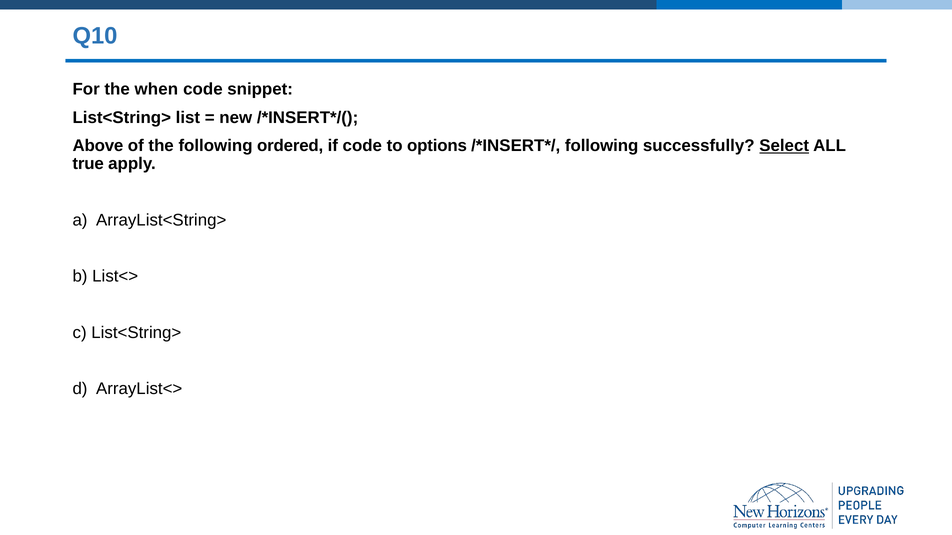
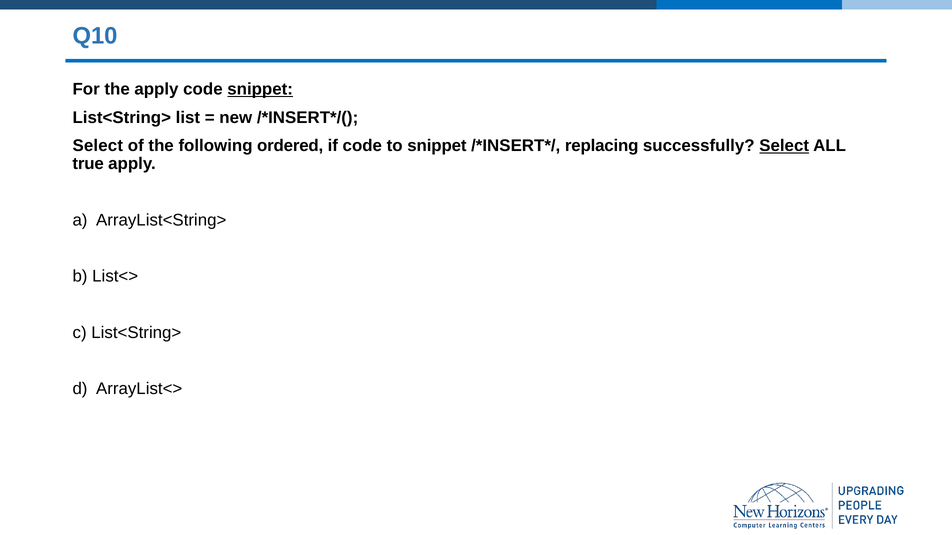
the when: when -> apply (156, 89)
snippet underline: none -> present (260, 89)
Above: Above -> Select (98, 146)
to options: options -> snippet (437, 146)
following: following -> replacing (602, 146)
